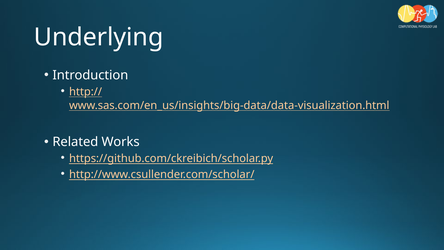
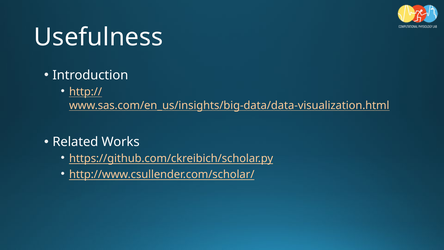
Underlying: Underlying -> Usefulness (99, 37)
